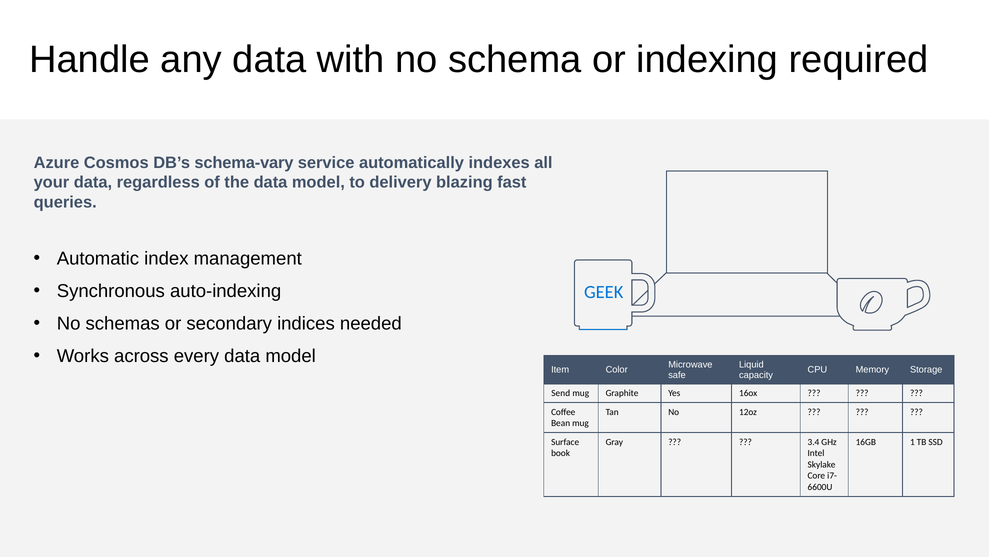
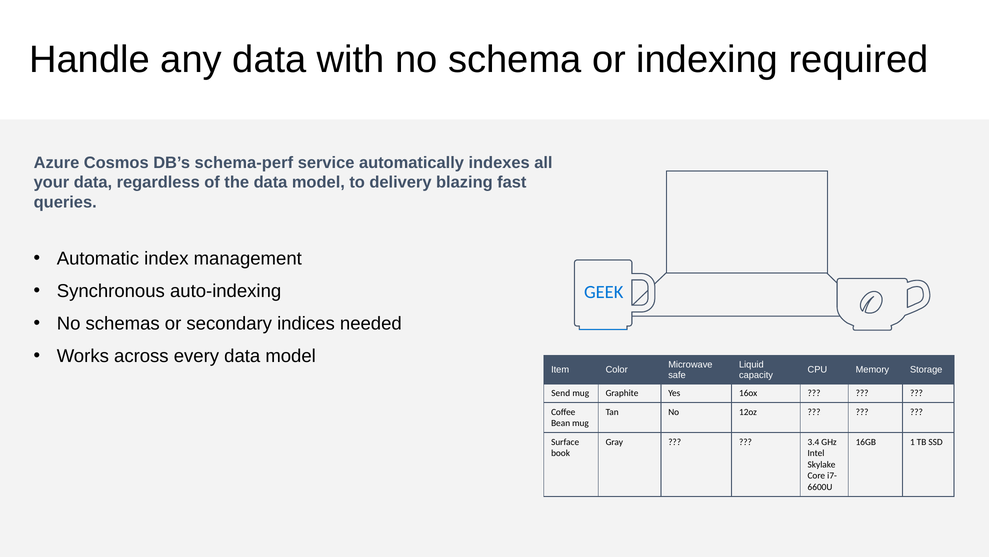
schema-vary: schema-vary -> schema-perf (244, 163)
